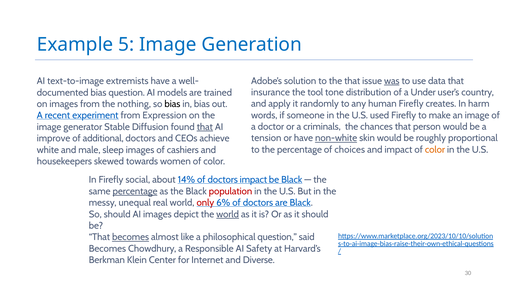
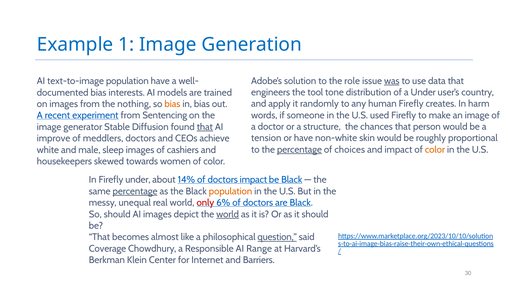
5: 5 -> 1 (126, 45)
the that: that -> role (352, 81)
text-to-image extremists: extremists -> population (127, 81)
insurance: insurance -> engineers (271, 92)
bias question: question -> interests (127, 92)
bias colour: black -> orange (172, 104)
Expression: Expression -> Sentencing (165, 115)
criminals: criminals -> structure (322, 127)
non-white underline: present -> none (336, 138)
additional: additional -> meddlers (103, 138)
percentage underline: none -> present (299, 149)
Firefly social: social -> under (138, 180)
population colour: red -> orange (231, 191)
becomes underline: present -> none (131, 237)
question underline: none -> present (277, 237)
Becomes: Becomes -> Coverage (107, 248)
Safety: Safety -> Range (259, 248)
Diverse: Diverse -> Barriers (259, 260)
